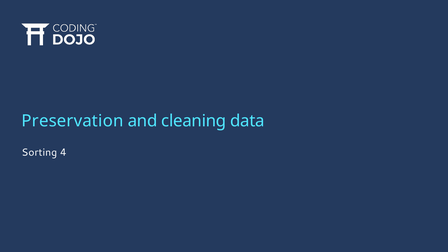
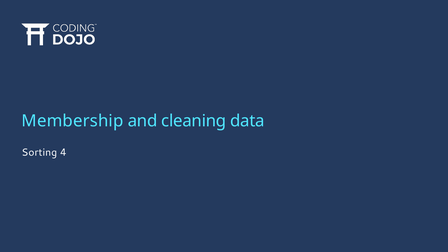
Preservation: Preservation -> Membership (73, 121)
